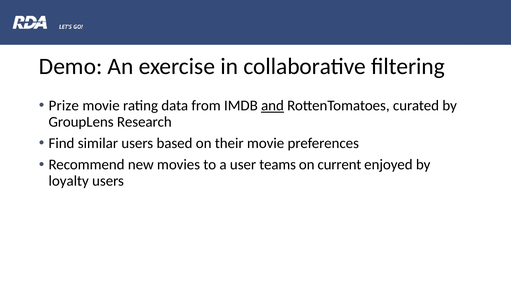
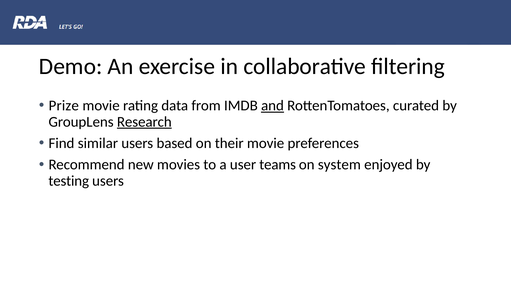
Research underline: none -> present (144, 122)
current: current -> system (339, 164)
loyalty: loyalty -> testing (69, 180)
